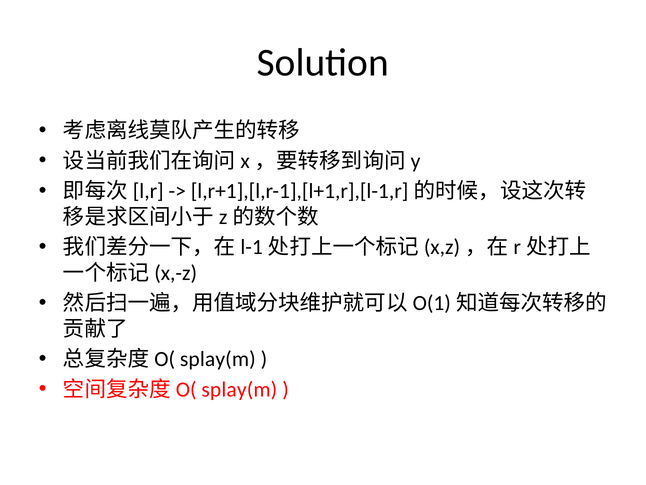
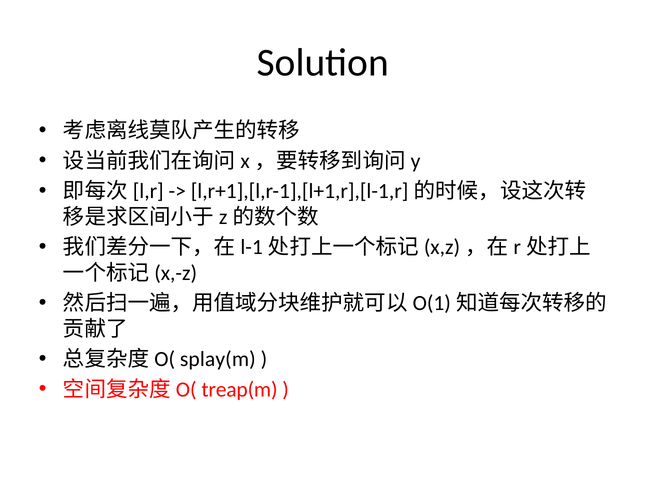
splay(m: splay(m -> treap(m (239, 389)
